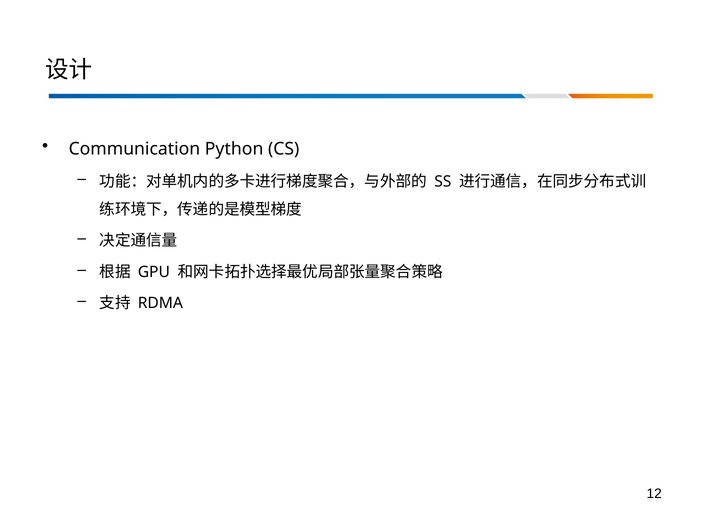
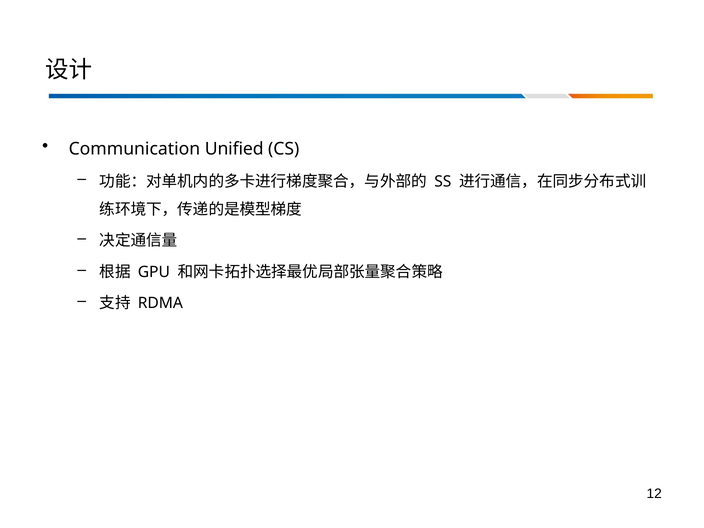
Python: Python -> Unified (234, 149)
